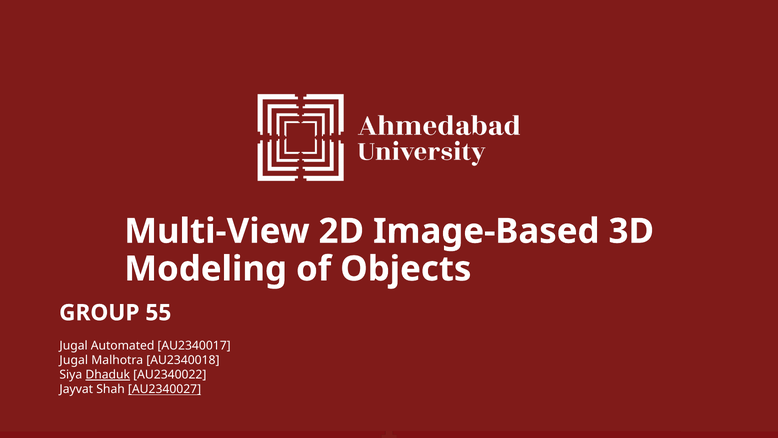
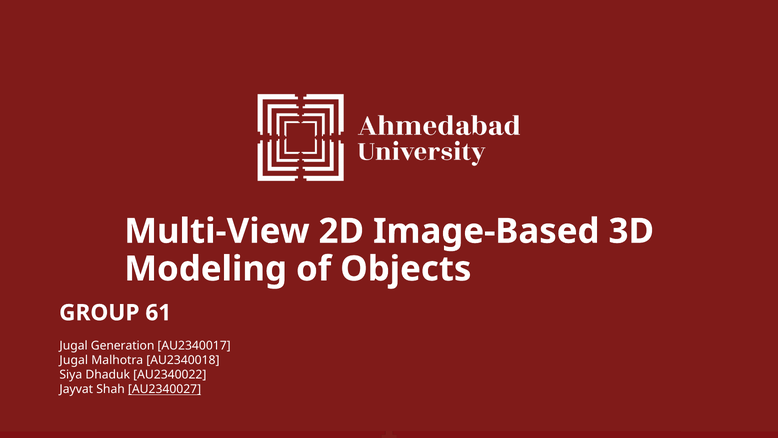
55: 55 -> 61 (158, 313)
Automated: Automated -> Generation (123, 345)
Dhaduk underline: present -> none (108, 375)
